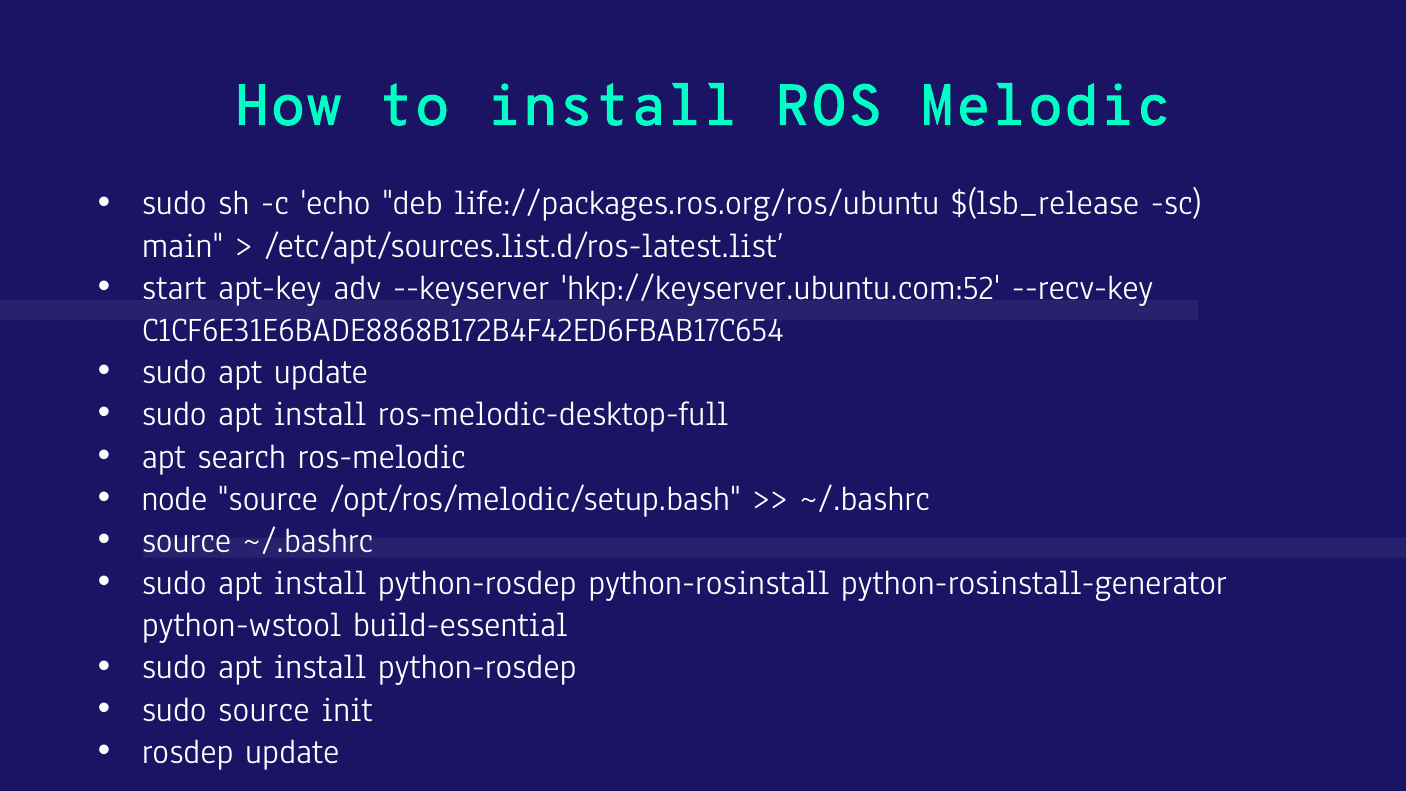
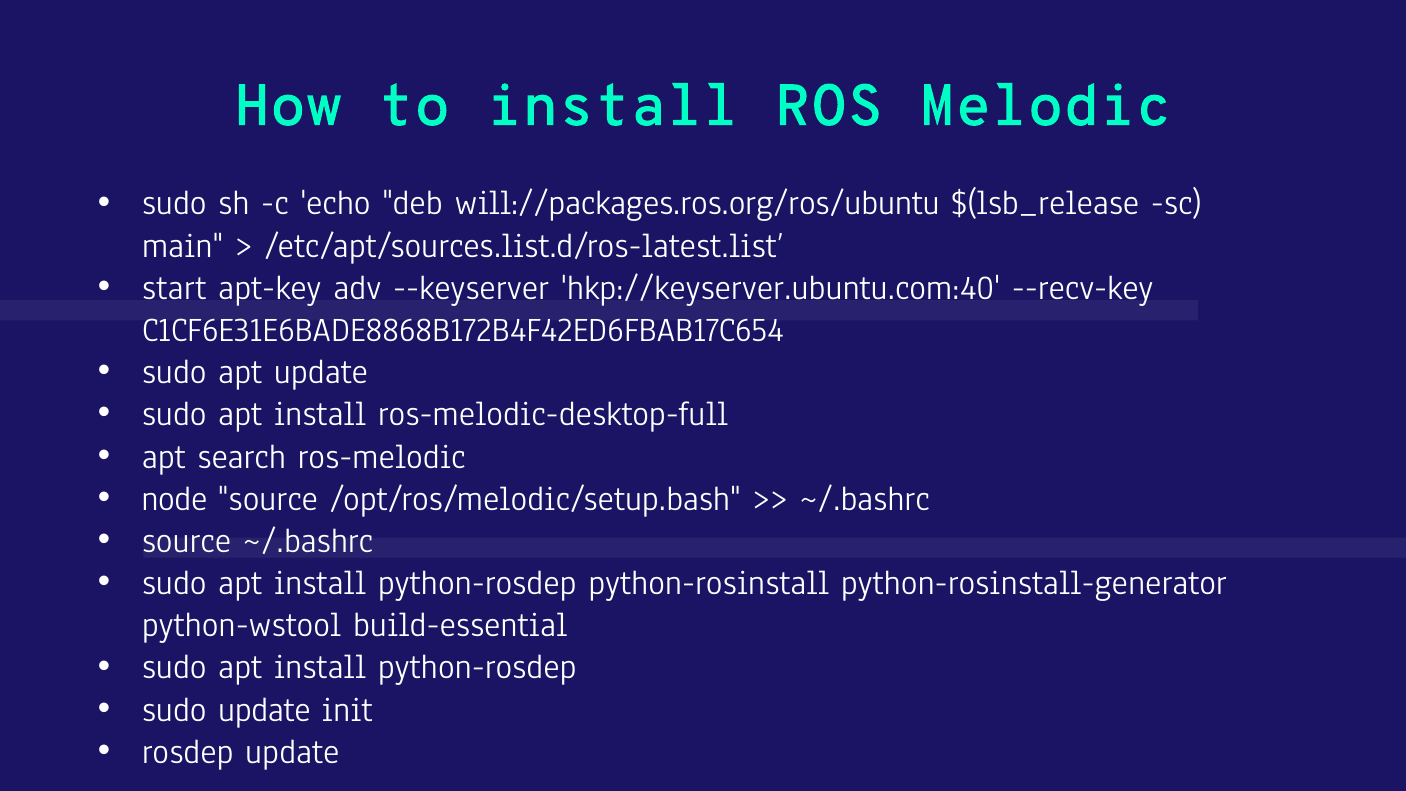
life://packages.ros.org/ros/ubuntu: life://packages.ros.org/ros/ubuntu -> will://packages.ros.org/ros/ubuntu (697, 203)
hkp://keyserver.ubuntu.com:52: hkp://keyserver.ubuntu.com:52 -> hkp://keyserver.ubuntu.com:40 (781, 288)
sudo source: source -> update (264, 709)
